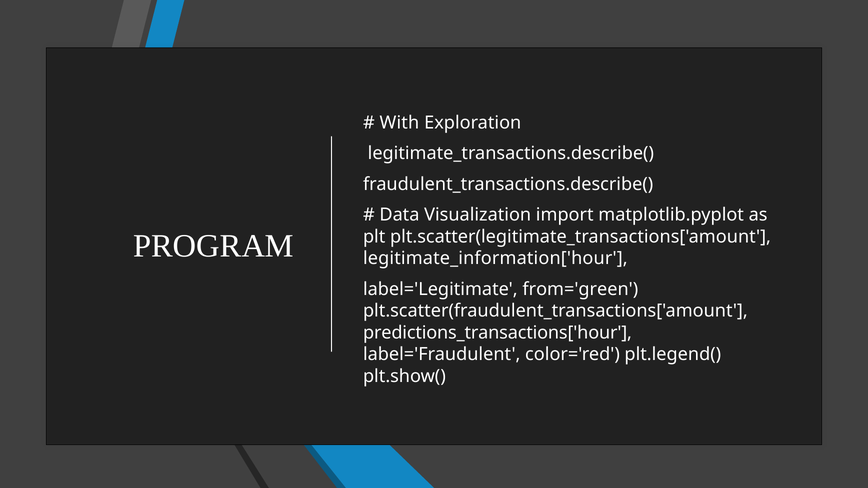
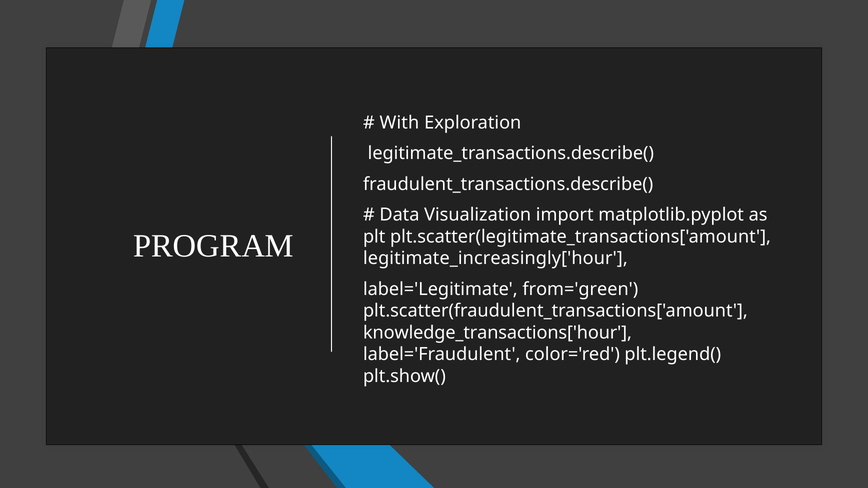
legitimate_information['hour: legitimate_information['hour -> legitimate_increasingly['hour (495, 259)
predictions_transactions['hour: predictions_transactions['hour -> knowledge_transactions['hour (497, 333)
